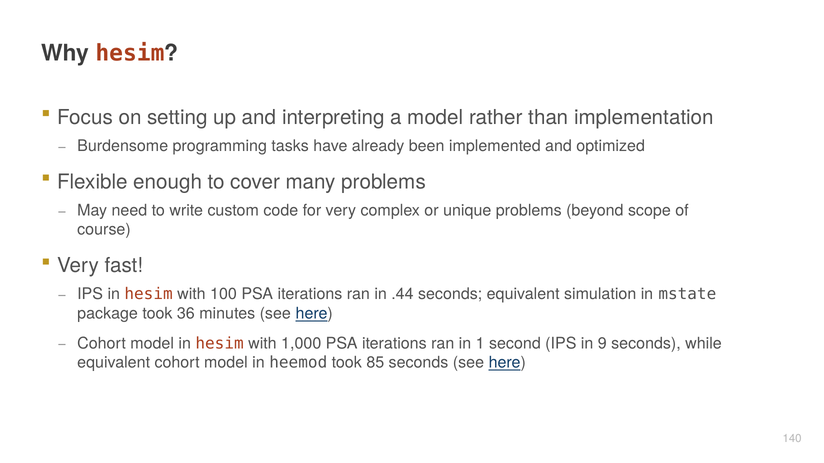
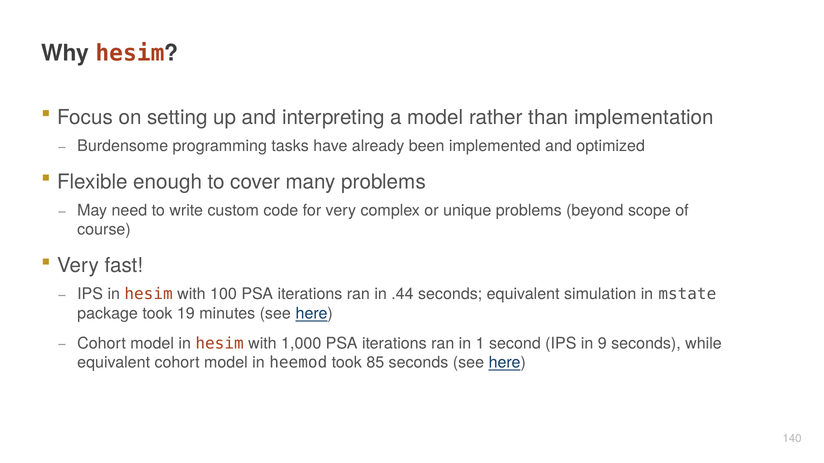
36: 36 -> 19 (186, 314)
